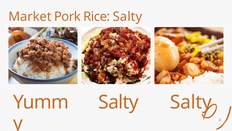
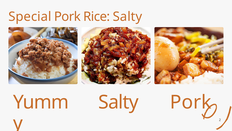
Market: Market -> Special (30, 17)
Salty Salty: Salty -> Pork (191, 102)
